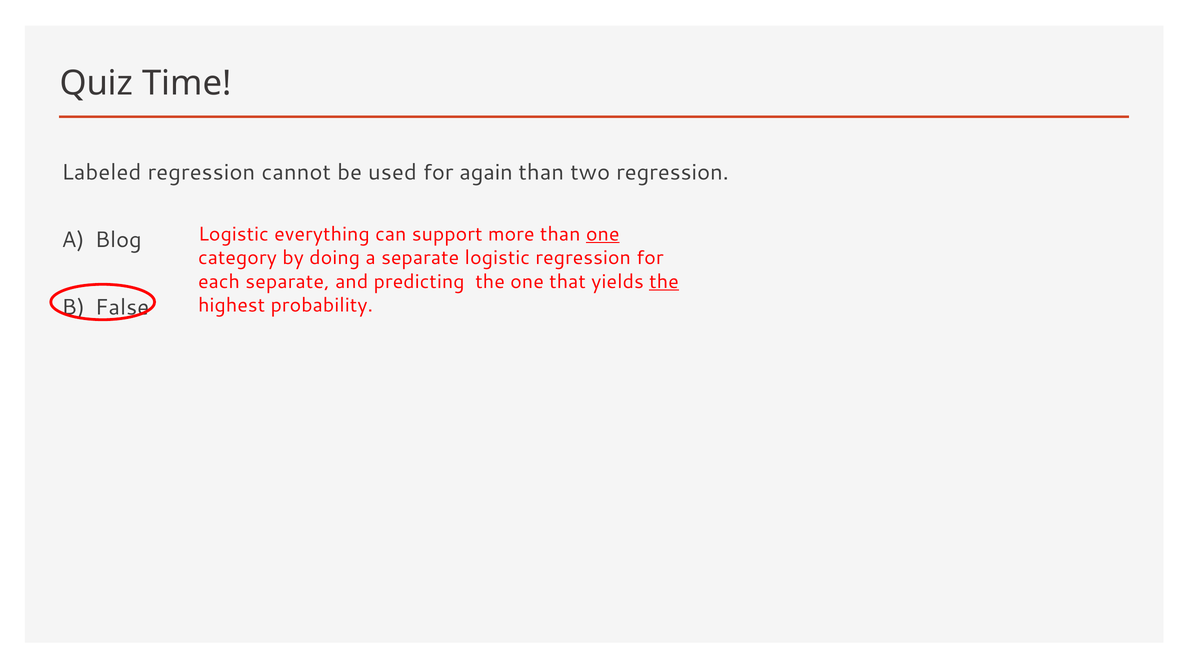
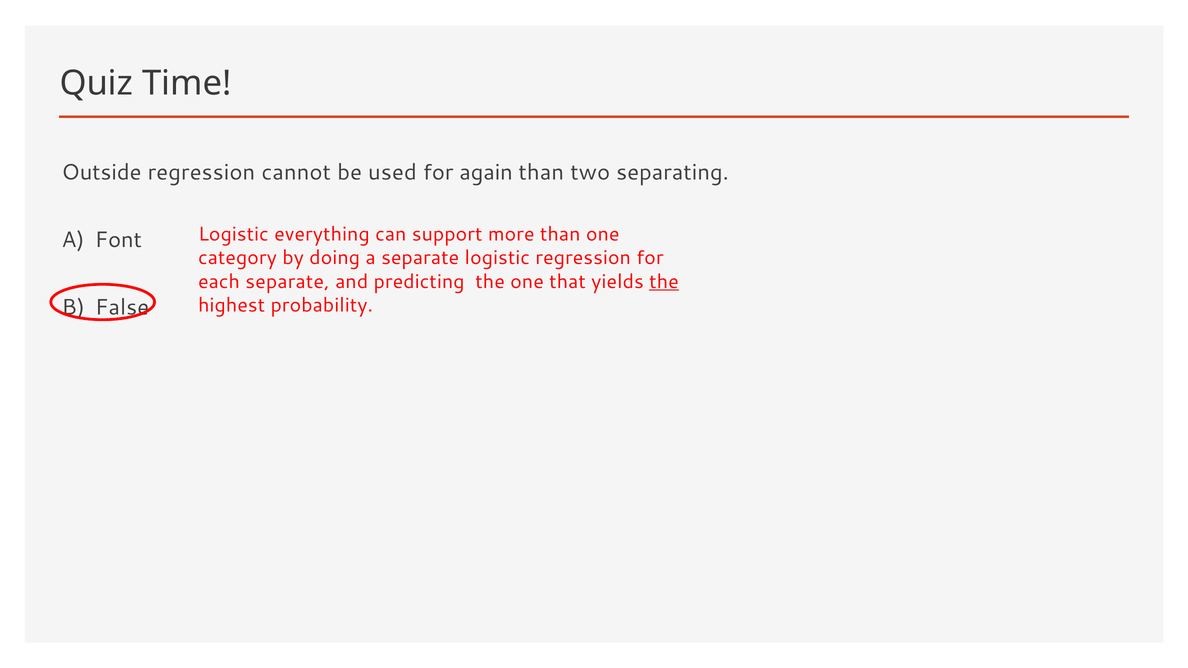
Labeled: Labeled -> Outside (102, 173)
two regression: regression -> separating (673, 173)
one underline: present -> none (603, 234)
Blog: Blog -> Font (118, 240)
